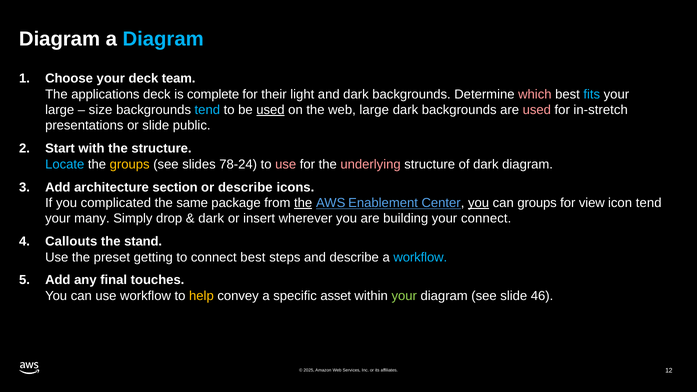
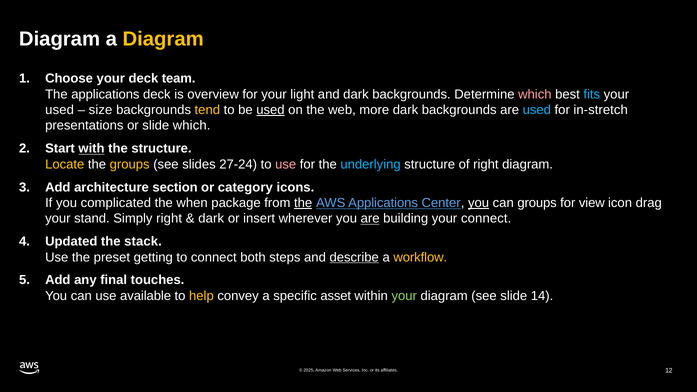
Diagram colour: light blue -> yellow (163, 39)
complete: complete -> overview (213, 94)
for their: their -> your (274, 94)
large: large -> used (60, 110)
tend colour: light blue -> yellow (207, 110)
web large: large -> more (374, 110)
used colour: pink -> light blue (537, 110)
slide public: public -> which (192, 126)
with underline: none -> present (92, 149)
Locate colour: light blue -> yellow (65, 164)
78-24: 78-24 -> 27-24 (238, 164)
underlying colour: pink -> light blue (371, 164)
of dark: dark -> right (486, 164)
or describe: describe -> category (245, 187)
same: same -> when (192, 203)
AWS Enablement: Enablement -> Applications (383, 203)
icon tend: tend -> drag (649, 203)
many: many -> stand (92, 219)
Simply drop: drop -> right (169, 219)
are underline: none -> present (370, 219)
Callouts: Callouts -> Updated (71, 242)
stand: stand -> stack (143, 242)
connect best: best -> both (253, 257)
describe underline: none -> present (354, 257)
workflow colour: light blue -> yellow (420, 257)
use workflow: workflow -> available (146, 296)
46: 46 -> 14 (542, 296)
